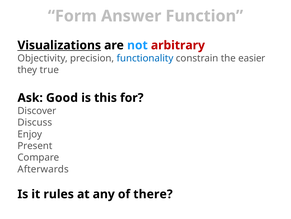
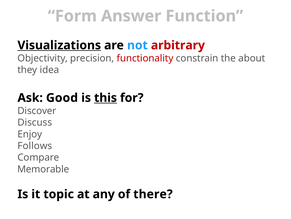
functionality colour: blue -> red (145, 58)
easier: easier -> about (252, 58)
true: true -> idea (49, 70)
this underline: none -> present (106, 98)
Present: Present -> Follows (35, 145)
Afterwards: Afterwards -> Memorable (43, 169)
rules: rules -> topic (59, 194)
